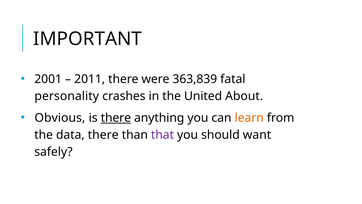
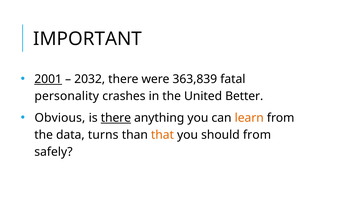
2001 underline: none -> present (48, 79)
2011: 2011 -> 2032 (90, 79)
About: About -> Better (244, 96)
data there: there -> turns (103, 135)
that colour: purple -> orange (162, 135)
should want: want -> from (257, 135)
